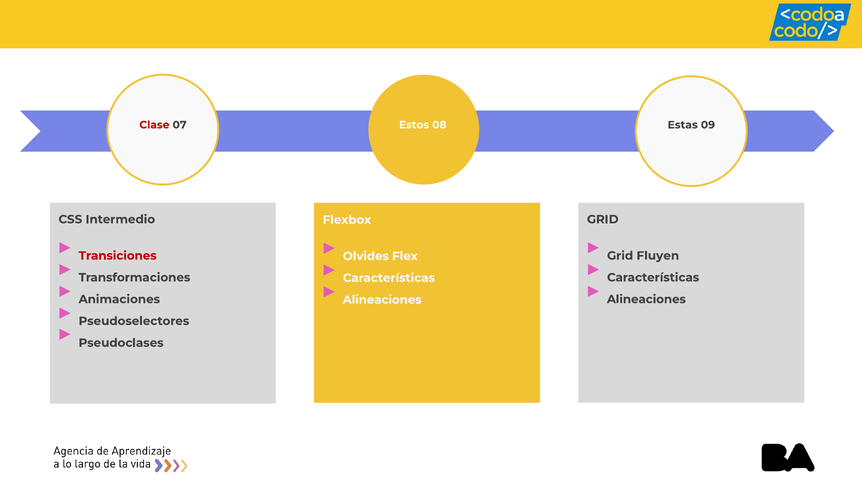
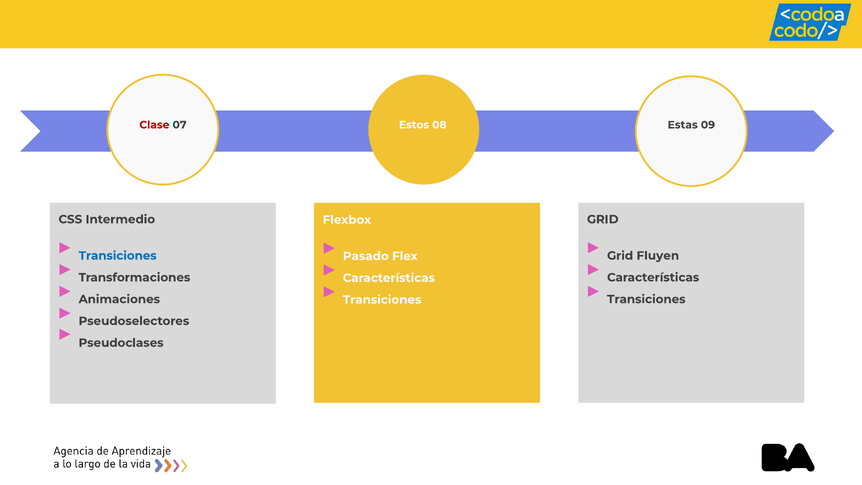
Transiciones colour: red -> blue (118, 256)
Olvides: Olvides -> Pasado (366, 256)
Alineaciones: Alineaciones -> Transiciones (646, 299)
Alineaciones: Alineaciones -> Transiciones (382, 300)
